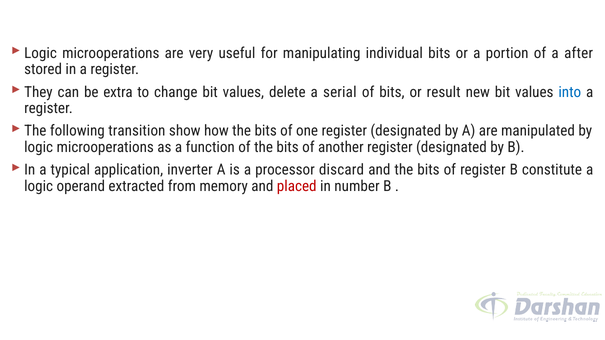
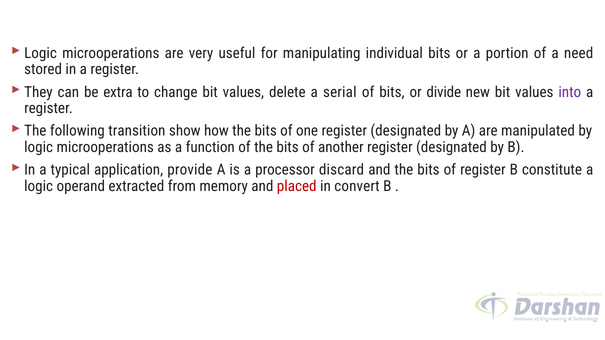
after: after -> need (579, 53)
result: result -> divide (444, 92)
into colour: blue -> purple (570, 92)
inverter: inverter -> provide (190, 170)
number: number -> convert (357, 186)
